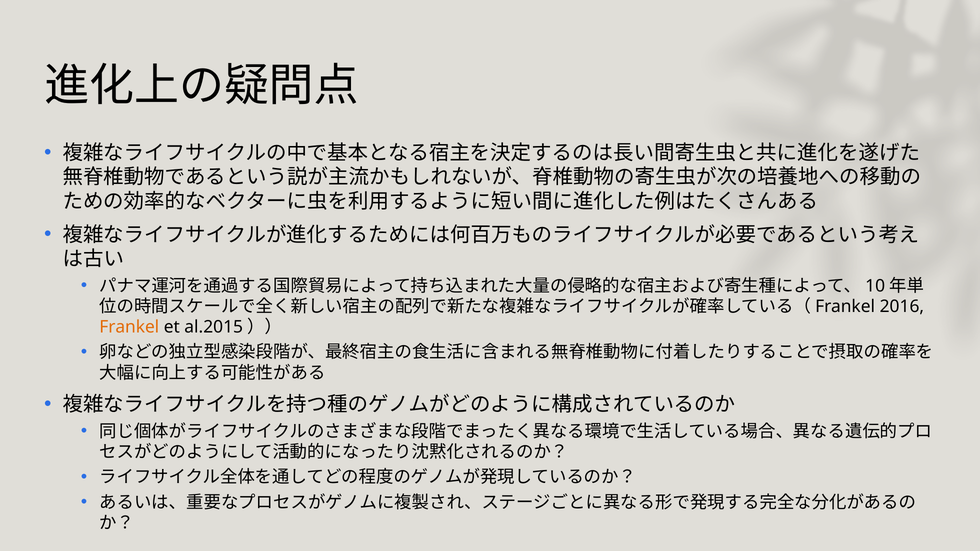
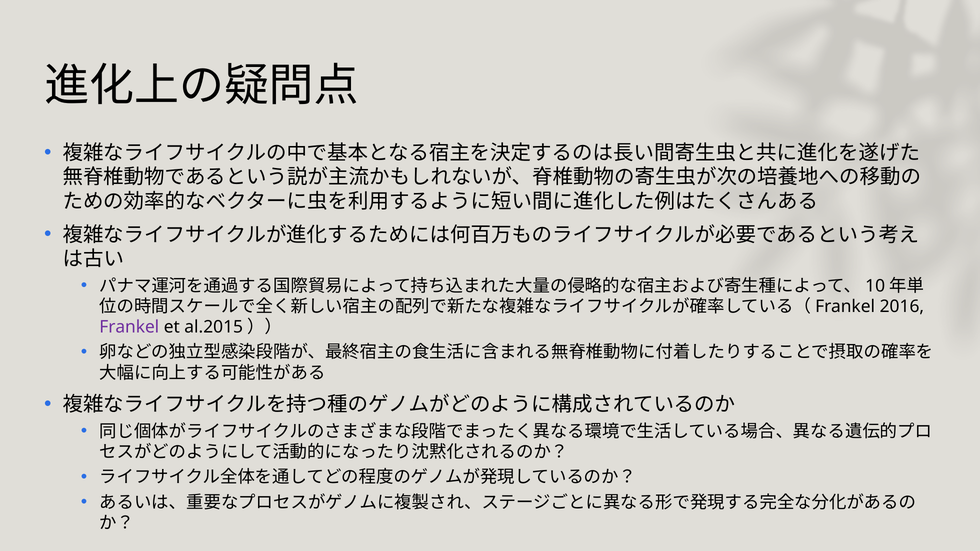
Frankel colour: orange -> purple (129, 327)
